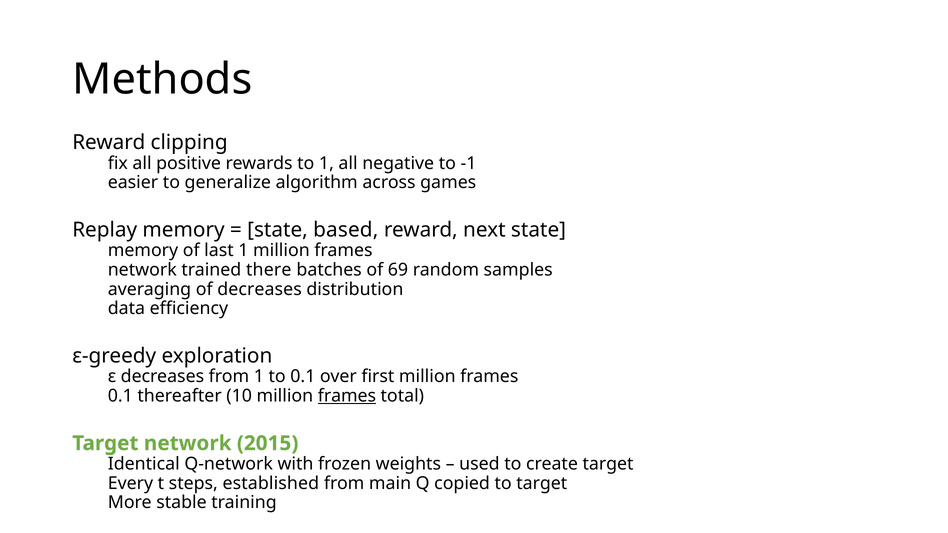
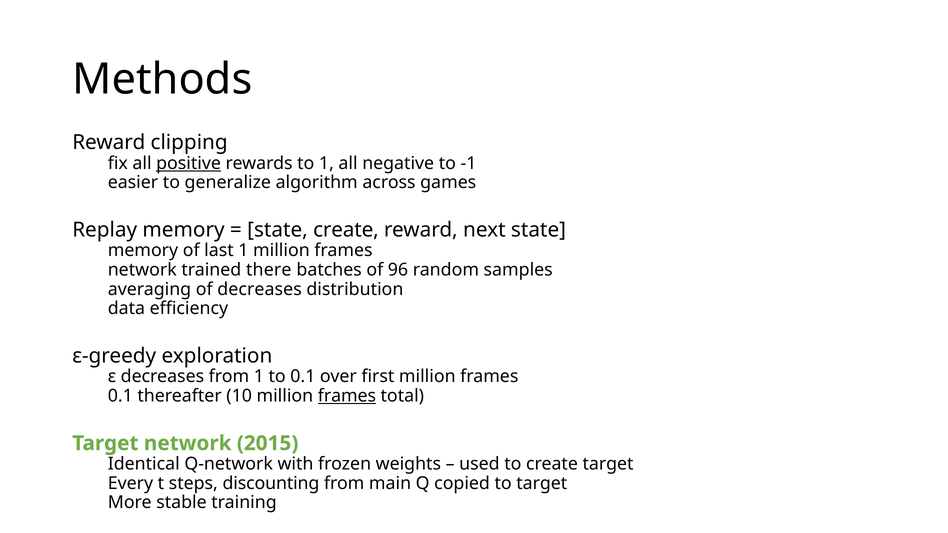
positive underline: none -> present (189, 163)
state based: based -> create (346, 230)
69: 69 -> 96 (398, 270)
established: established -> discounting (271, 484)
